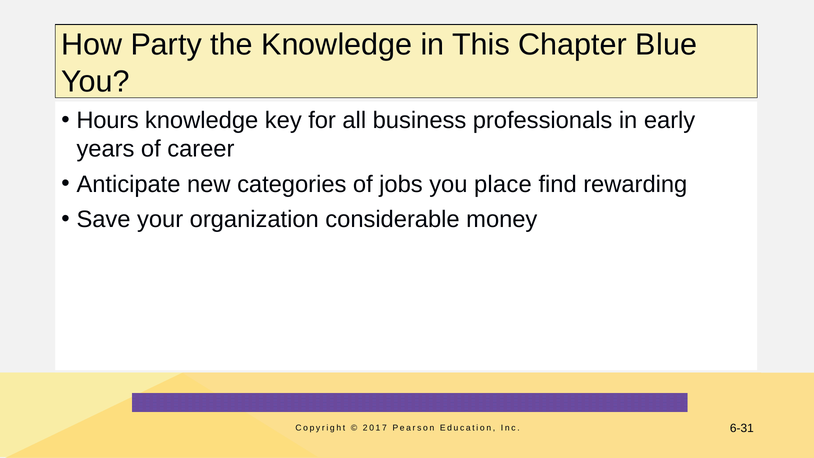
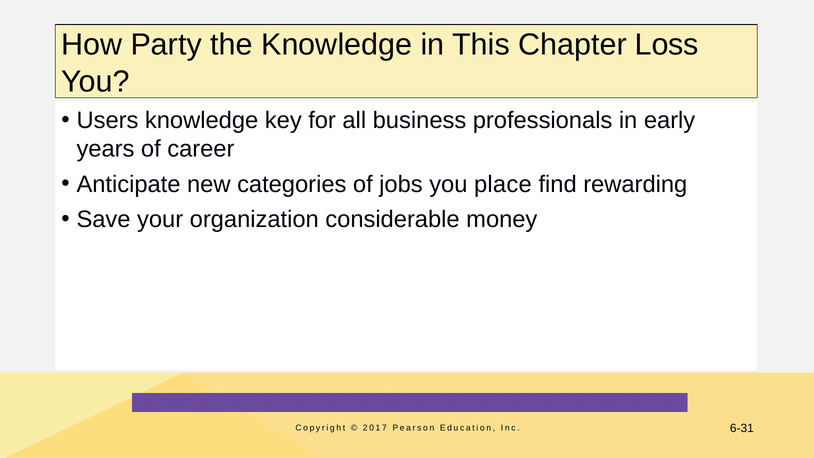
Blue: Blue -> Loss (667, 45)
Hours: Hours -> Users (108, 120)
